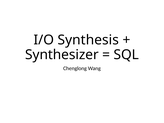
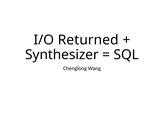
Synthesis: Synthesis -> Returned (88, 40)
